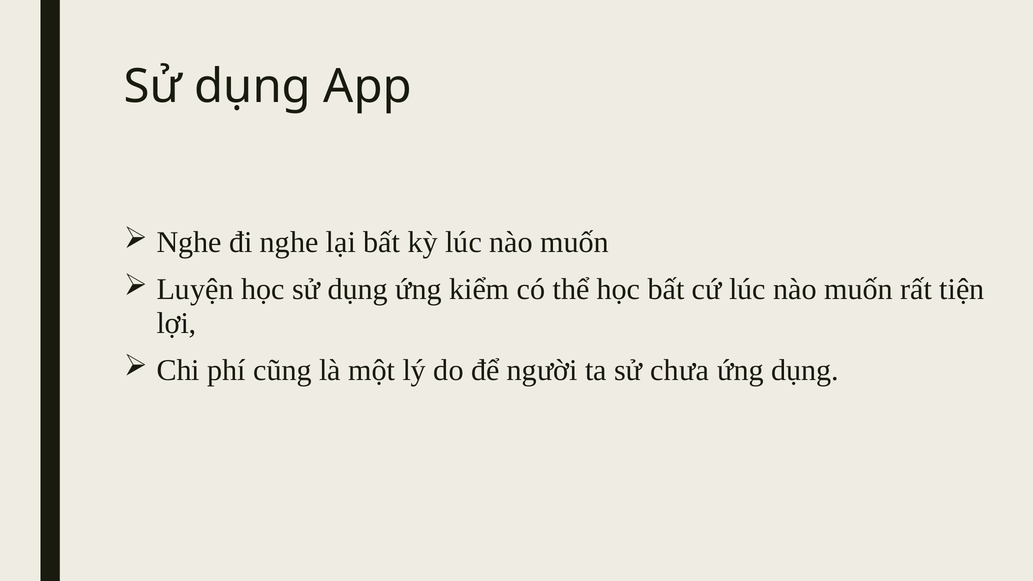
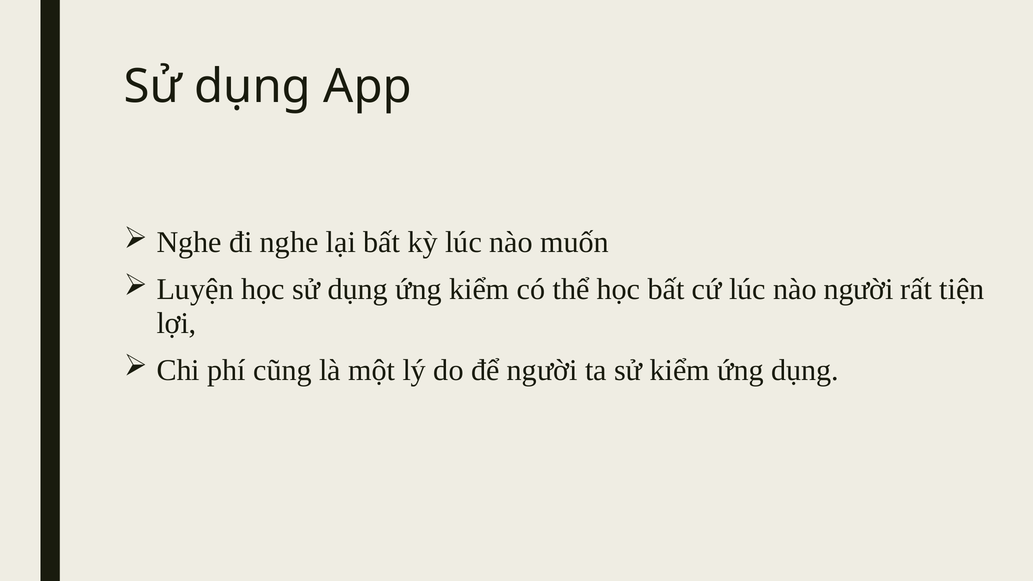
cứ lúc nào muốn: muốn -> người (859, 289)
sử chưa: chưa -> kiểm (680, 370)
